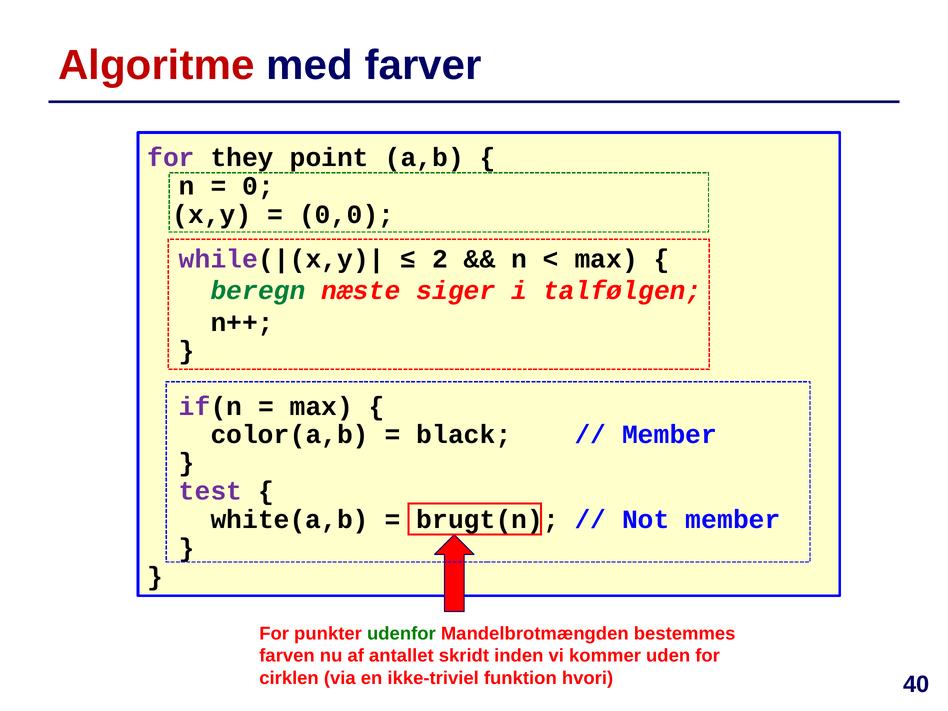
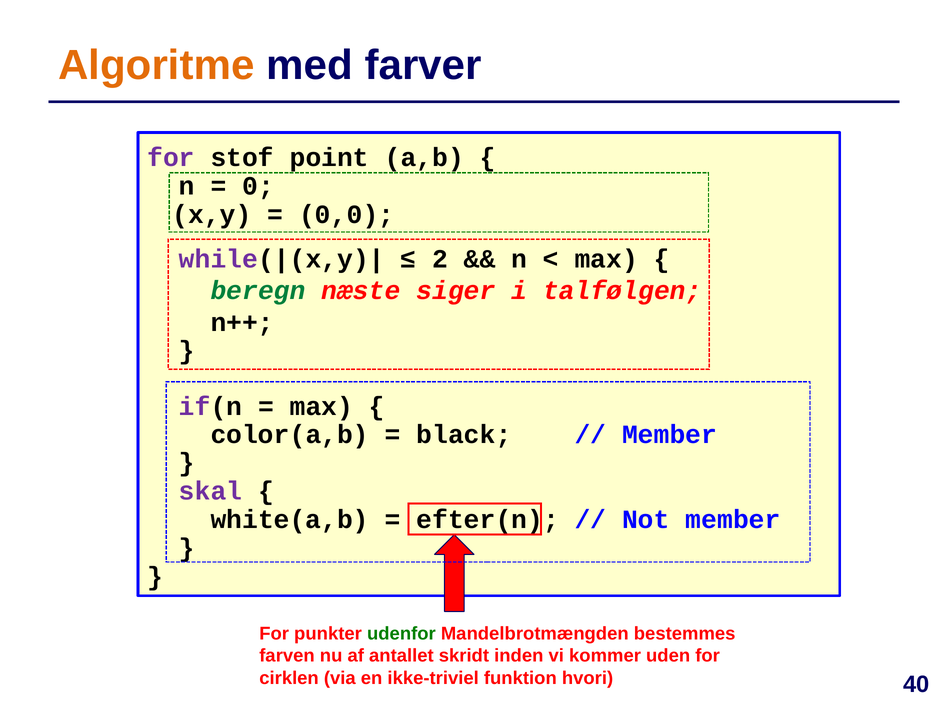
Algoritme colour: red -> orange (156, 65)
they: they -> stof (242, 158)
test: test -> skal (211, 491)
brugt(n: brugt(n -> efter(n (488, 520)
